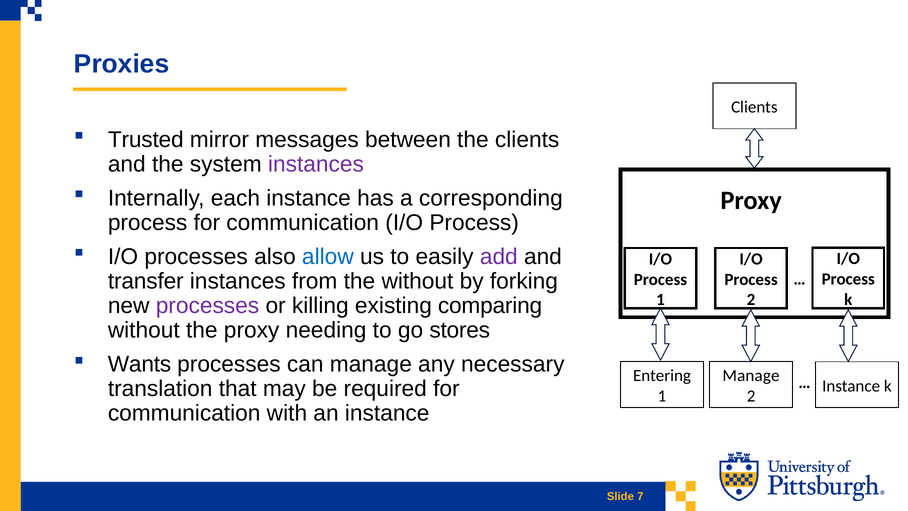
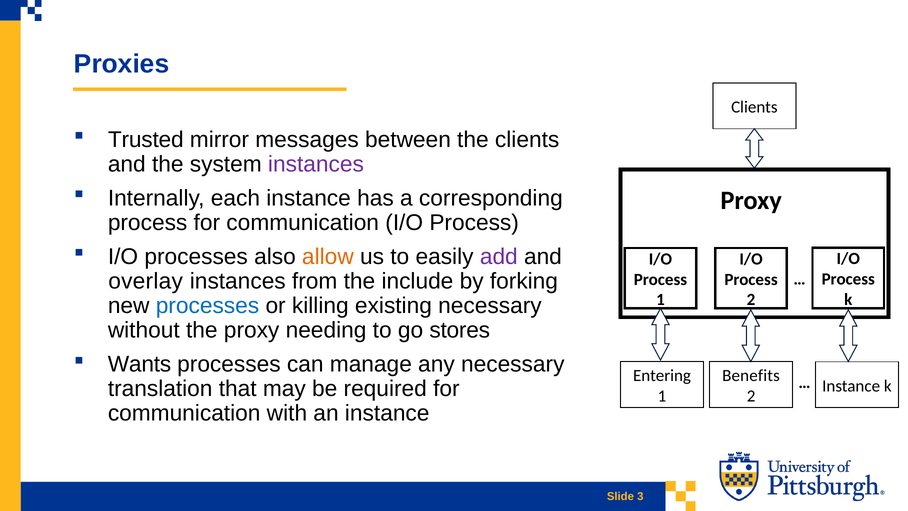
allow colour: blue -> orange (328, 257)
transfer: transfer -> overlay (146, 281)
the without: without -> include (417, 281)
processes colour: purple -> blue (207, 306)
existing comparing: comparing -> necessary (490, 306)
Manage: Manage -> Benefits (751, 375)
7: 7 -> 3 (640, 496)
